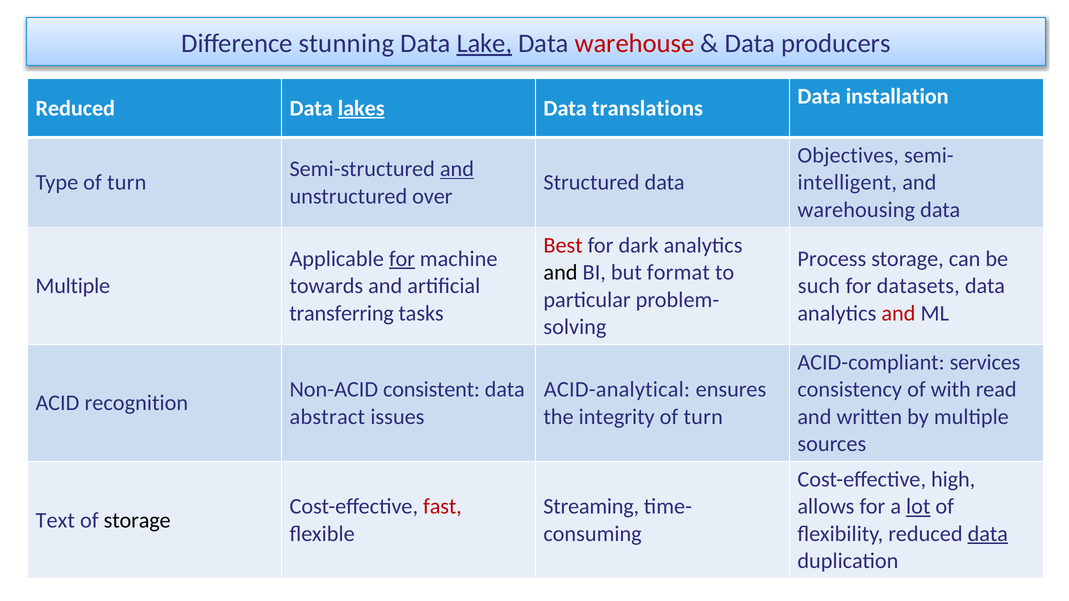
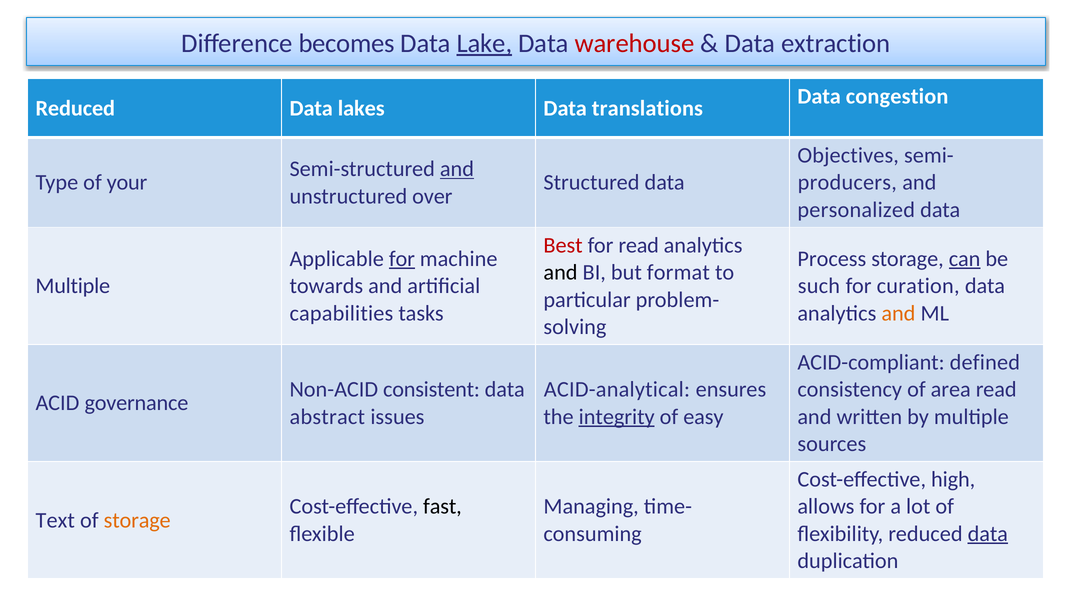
stunning: stunning -> becomes (347, 44)
producers: producers -> extraction (836, 44)
installation: installation -> congestion (897, 96)
lakes underline: present -> none (361, 108)
Type of turn: turn -> your (127, 183)
intelligent: intelligent -> producers (847, 183)
warehousing: warehousing -> personalized (856, 210)
for dark: dark -> read (639, 245)
can underline: none -> present (965, 259)
datasets: datasets -> curation (918, 286)
transferring: transferring -> capabilities (341, 313)
and colour: red -> orange (898, 313)
services: services -> defined (985, 362)
with: with -> area (951, 390)
recognition: recognition -> governance (136, 403)
integrity underline: none -> present (617, 417)
turn: turn -> easy (703, 417)
fast colour: red -> black (442, 507)
Streaming: Streaming -> Managing (591, 507)
lot underline: present -> none (918, 507)
storage colour: black -> orange (137, 520)
